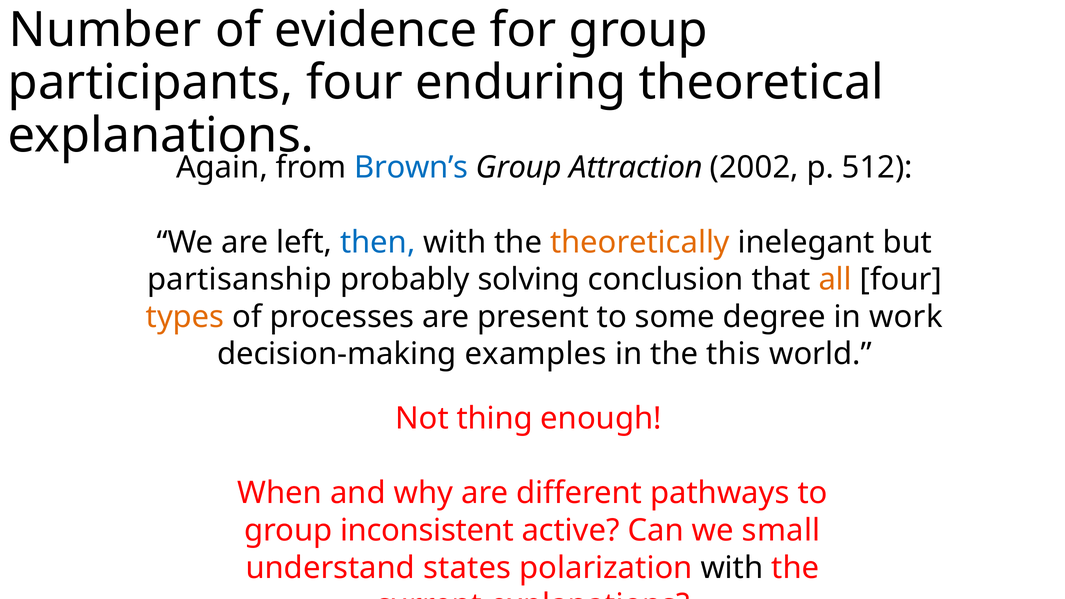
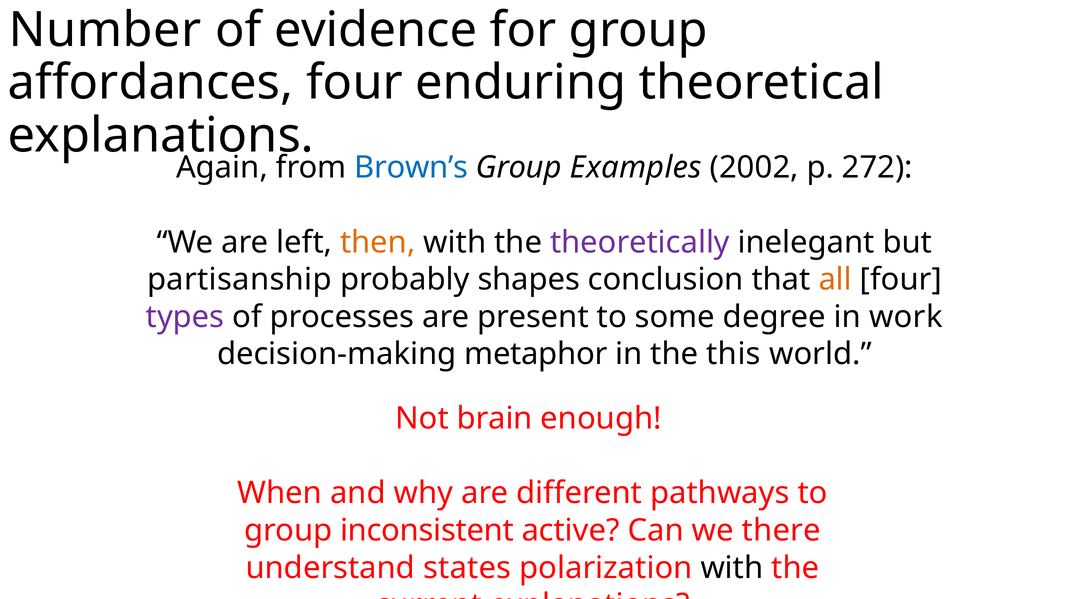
participants: participants -> affordances (151, 83)
Attraction: Attraction -> Examples (636, 168)
512: 512 -> 272 (877, 168)
then colour: blue -> orange (378, 242)
theoretically colour: orange -> purple (640, 242)
solving: solving -> shapes (529, 280)
types colour: orange -> purple (185, 317)
examples: examples -> metaphor (536, 354)
thing: thing -> brain (495, 419)
small: small -> there (781, 531)
